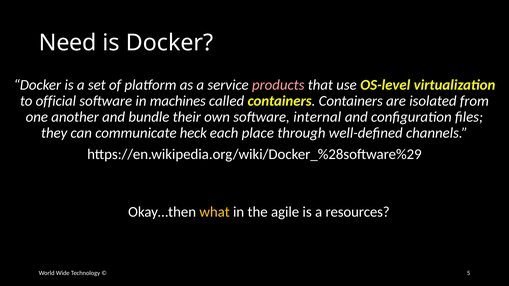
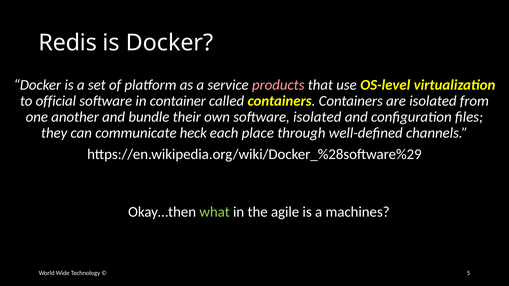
Need: Need -> Redis (68, 43)
machines: machines -> container (178, 101)
software internal: internal -> isolated (317, 117)
what colour: yellow -> light green (215, 212)
resources: resources -> machines (358, 212)
